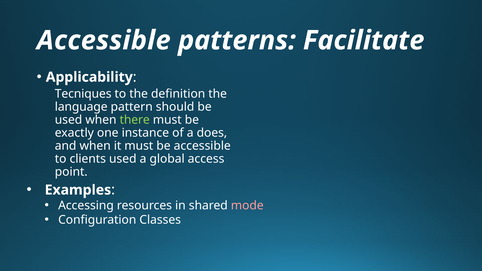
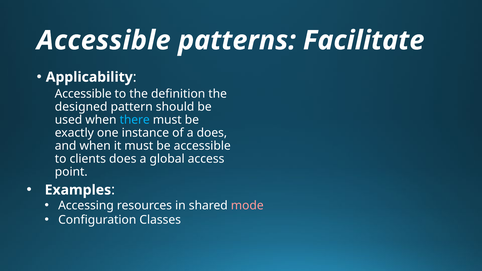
Tecniques: Tecniques -> Accessible (83, 94)
language: language -> designed (81, 107)
there colour: light green -> light blue (135, 120)
clients used: used -> does (123, 159)
